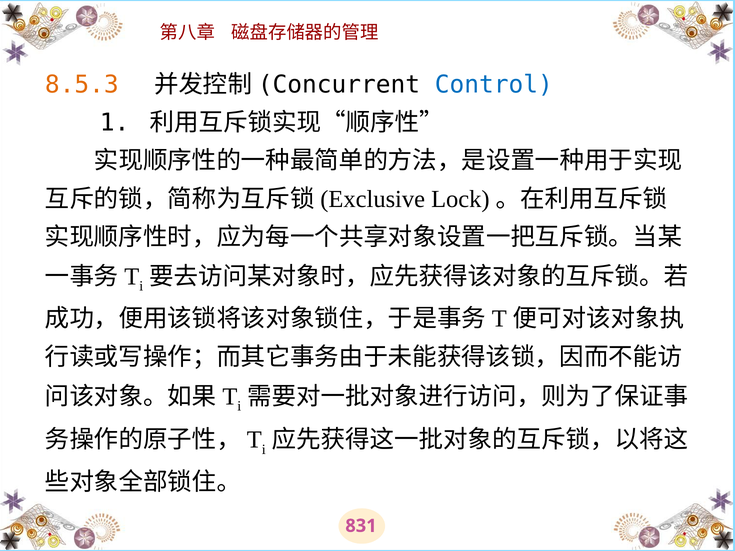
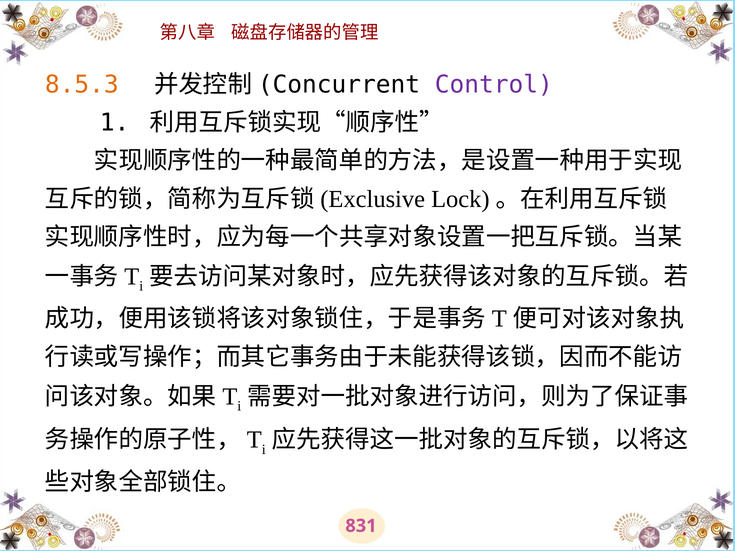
Control colour: blue -> purple (494, 85)
